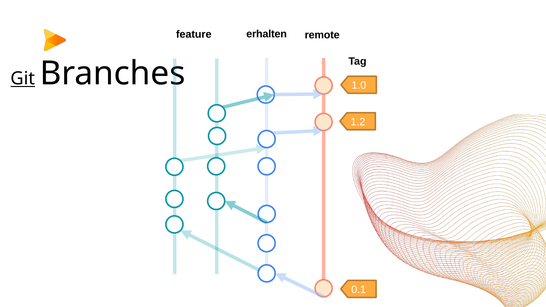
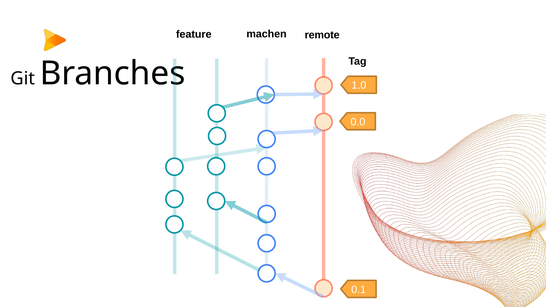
erhalten: erhalten -> machen (267, 34)
Git underline: present -> none (23, 79)
1.2: 1.2 -> 0.0 (358, 122)
